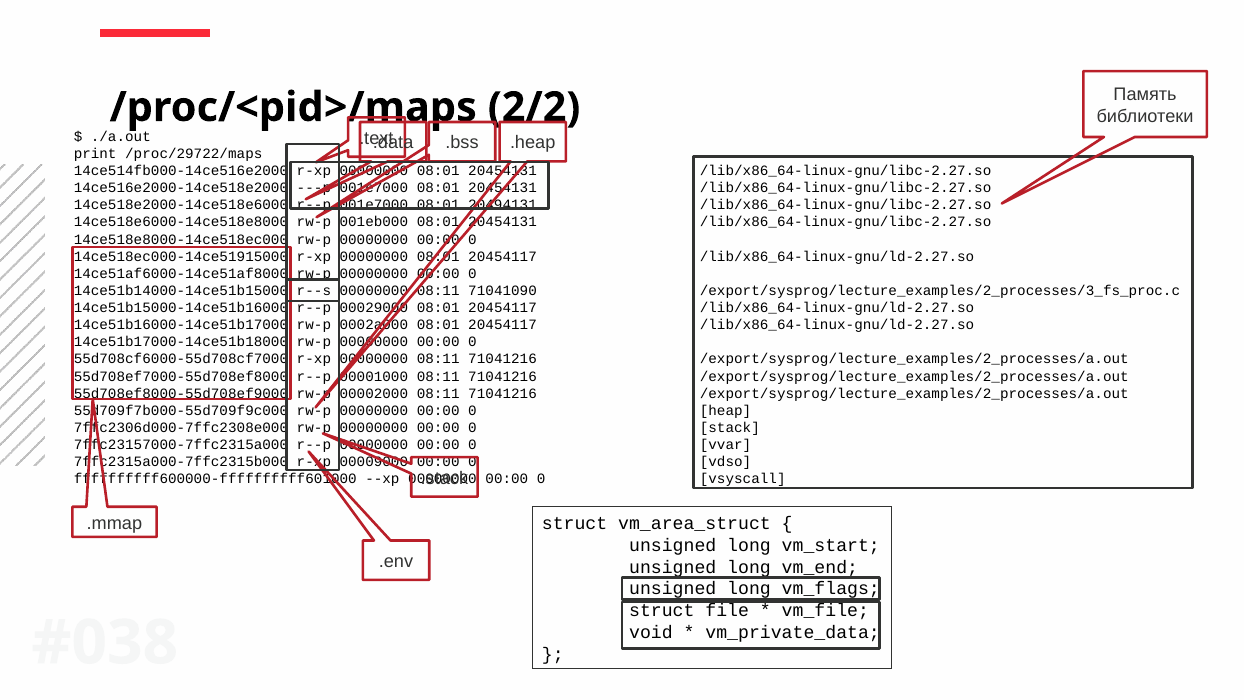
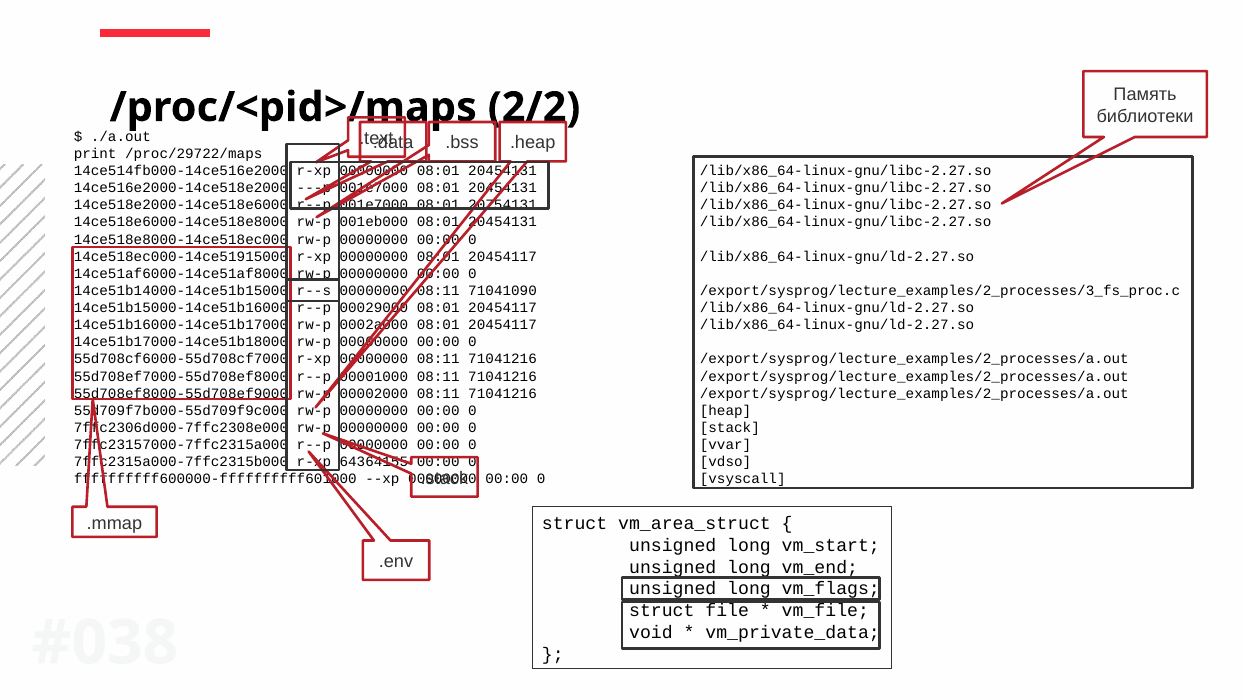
20494131: 20494131 -> 20754131 (503, 205)
00009000: 00009000 -> 64364155 (374, 462)
